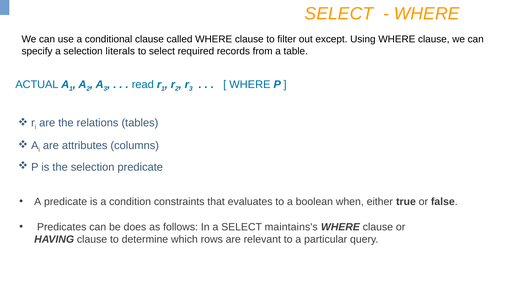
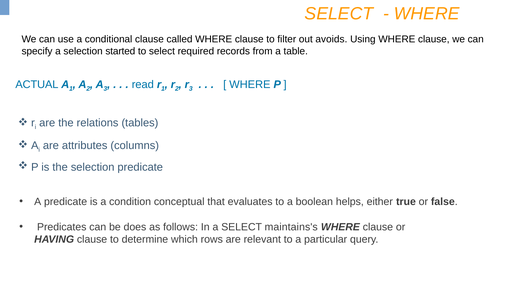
except: except -> avoids (331, 39)
literals: literals -> started (120, 51)
constraints: constraints -> conceptual (179, 202)
when: when -> helps (350, 202)
